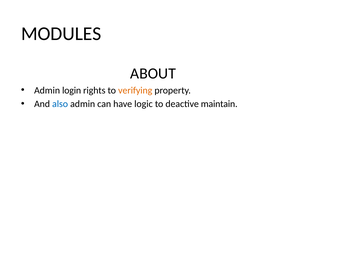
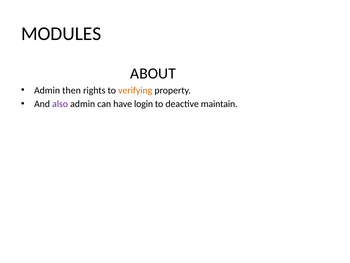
login: login -> then (72, 90)
also colour: blue -> purple (60, 104)
logic: logic -> login (144, 104)
